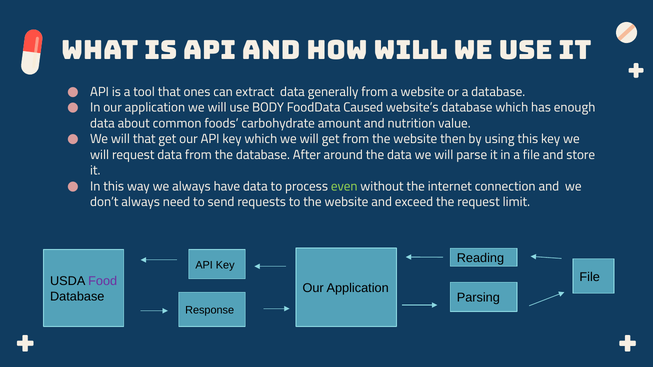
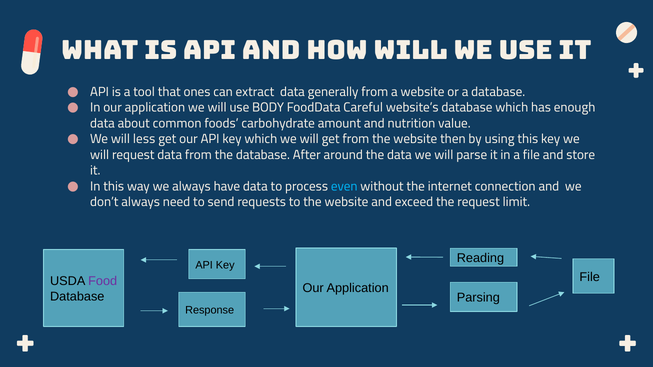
Caused: Caused -> Careful (363, 108)
will that: that -> less (144, 139)
even colour: light green -> light blue (344, 187)
